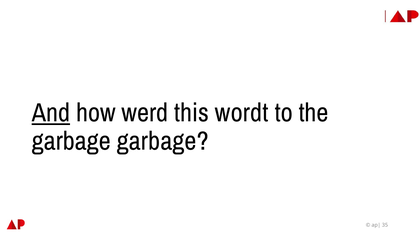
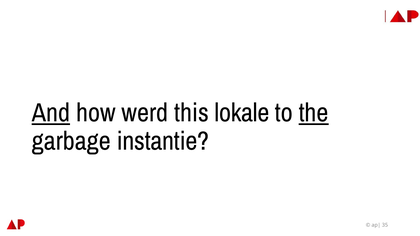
wordt: wordt -> lokale (242, 113)
the underline: none -> present (314, 113)
garbage garbage: garbage -> instantie (163, 141)
